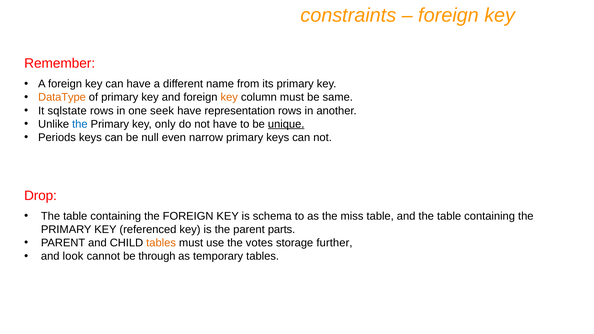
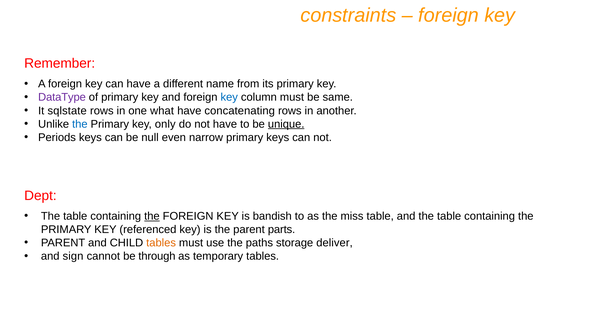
DataType colour: orange -> purple (62, 97)
key colour: orange -> blue (229, 97)
seek: seek -> what (162, 111)
representation: representation -> concatenating (240, 111)
Drop: Drop -> Dept (40, 196)
the underline: none -> present (152, 216)
schema: schema -> bandish (272, 216)
votes: votes -> paths (259, 243)
further: further -> deliver (334, 243)
look: look -> sign (73, 256)
